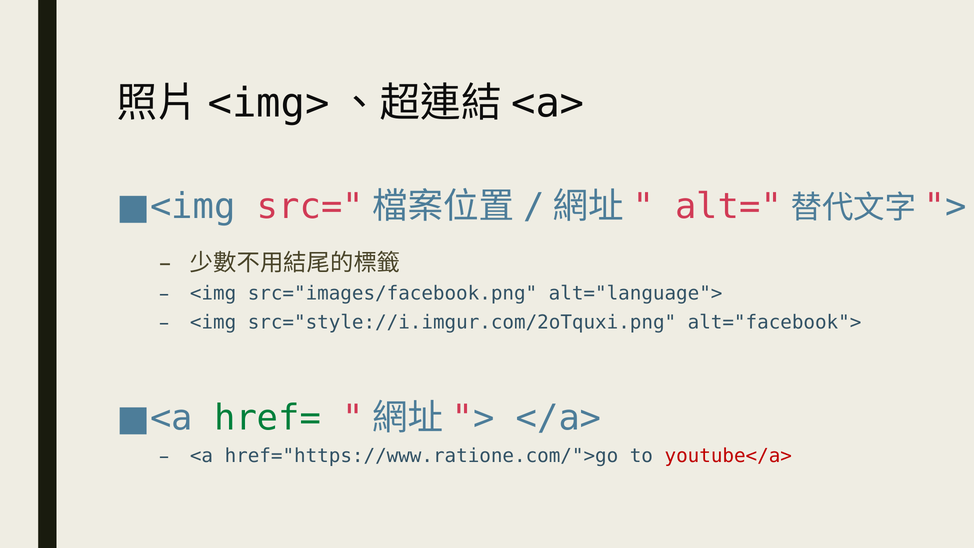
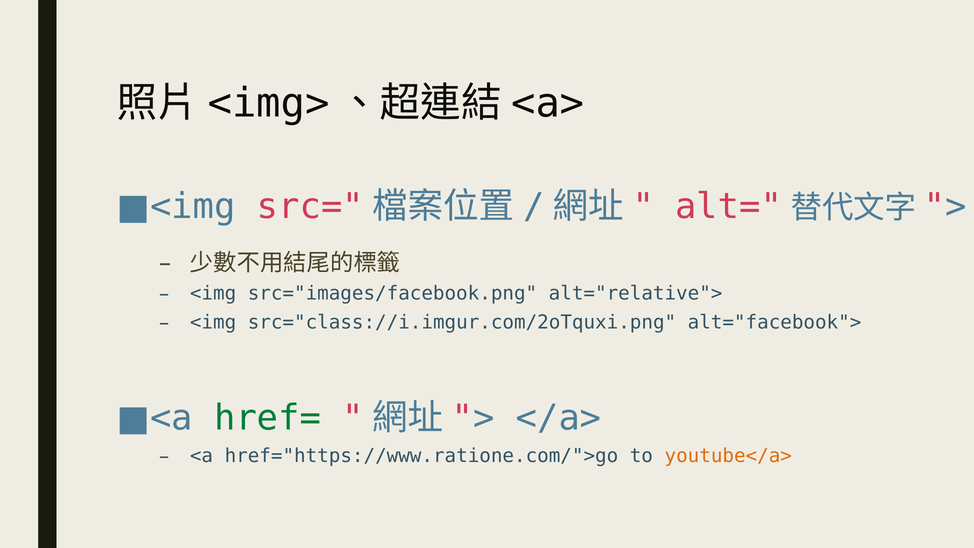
alt="language">: alt="language"> -> alt="relative"> (636, 294)
src="style://i.imgur.com/2oTquxi.png: src="style://i.imgur.com/2oTquxi.png -> src="class://i.imgur.com/2oTquxi.png (462, 322)
youtube</a> colour: red -> orange (728, 456)
